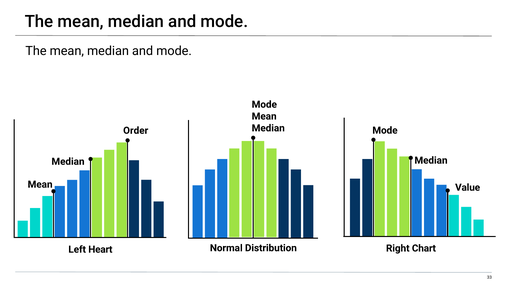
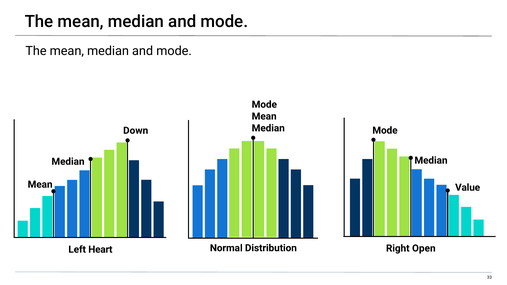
Order: Order -> Down (136, 131)
Chart: Chart -> Open (424, 248)
